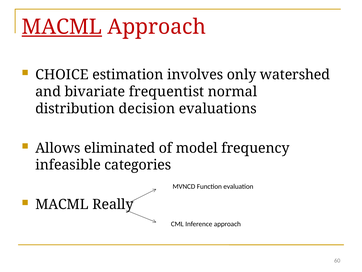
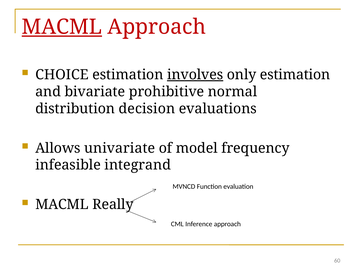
involves underline: none -> present (195, 75)
only watershed: watershed -> estimation (295, 75)
frequentist: frequentist -> prohibitive (167, 91)
eliminated: eliminated -> univariate (120, 148)
categories: categories -> integrand (138, 165)
